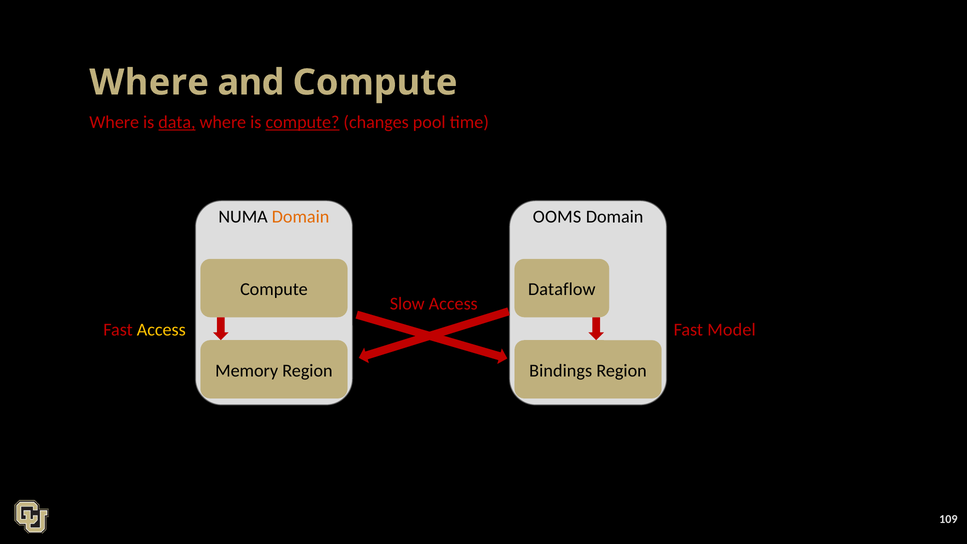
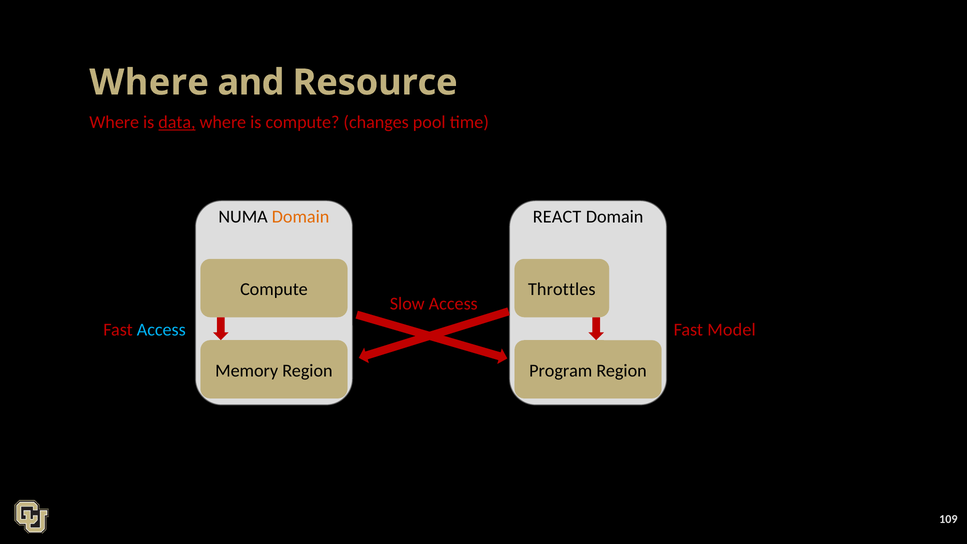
and Compute: Compute -> Resource (375, 82)
compute underline: present -> none (303, 122)
OOMS: OOMS -> REACT (557, 217)
Dataflow: Dataflow -> Throttles (562, 289)
Access colour: yellow -> light blue (161, 330)
Bindings: Bindings -> Program (561, 371)
